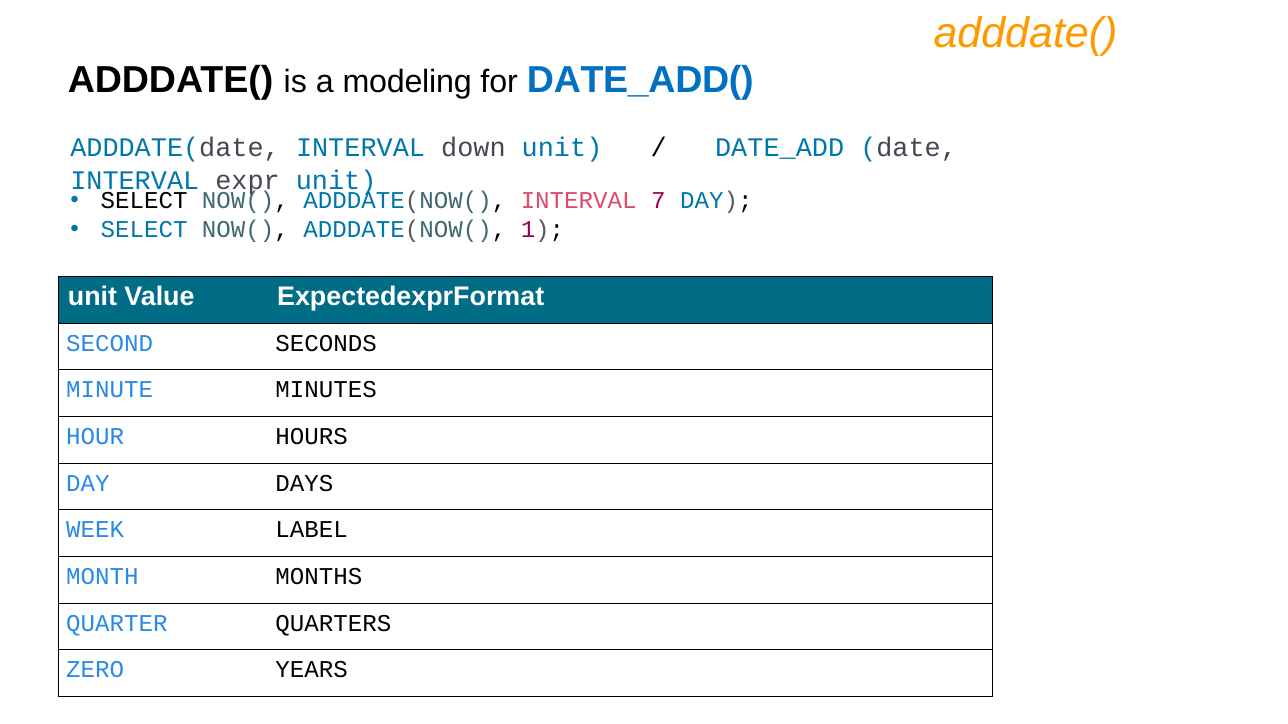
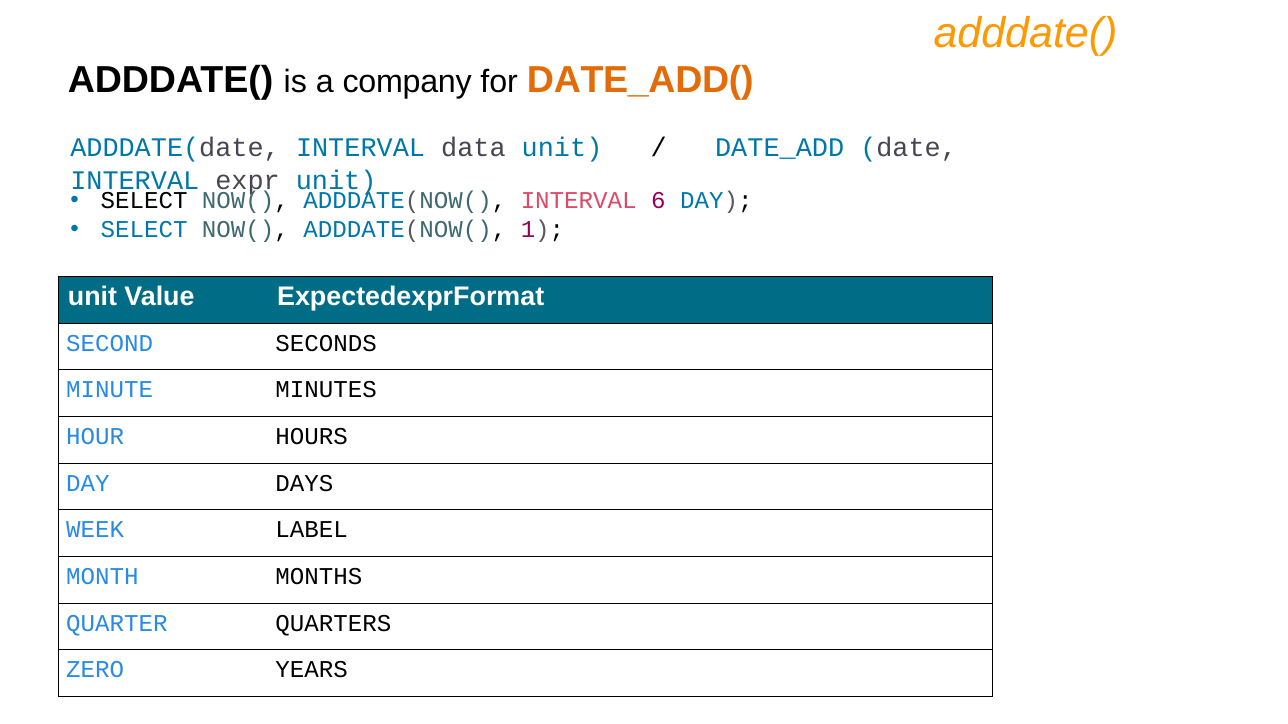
modeling: modeling -> company (407, 82)
DATE_ADD( colour: blue -> orange (640, 81)
down: down -> data (473, 148)
7: 7 -> 6 (658, 201)
